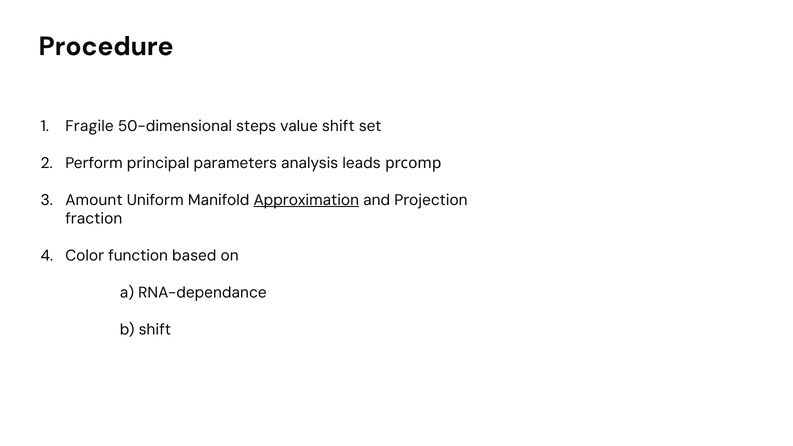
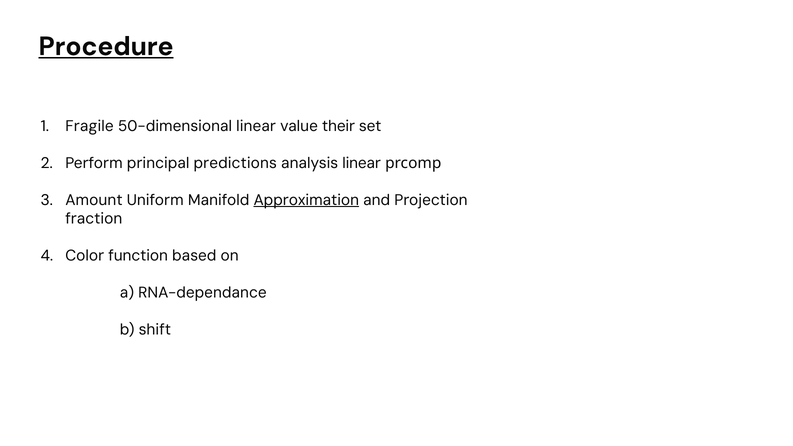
Procedure underline: none -> present (106, 46)
50-dimensional steps: steps -> linear (256, 126)
value shift: shift -> their (338, 126)
parameters: parameters -> predictions (235, 163)
analysis leads: leads -> linear (362, 163)
